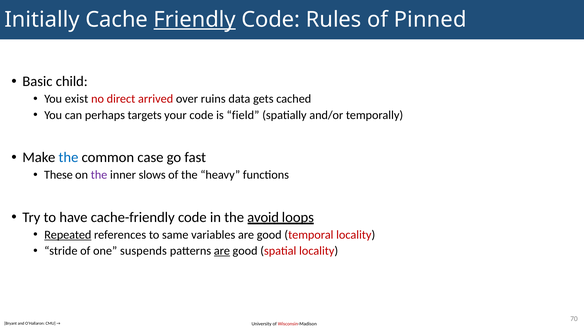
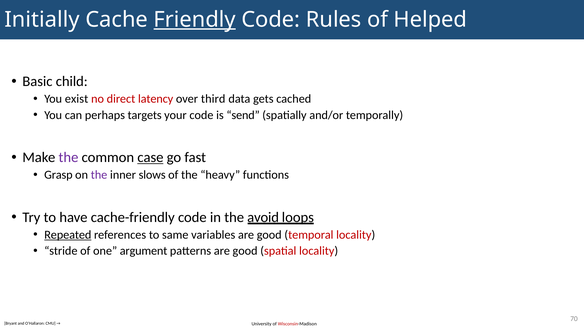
Pinned: Pinned -> Helped (430, 20)
arrived: arrived -> latency (156, 99)
ruins: ruins -> third (213, 99)
field: field -> send (243, 115)
the colour: blue -> purple (68, 158)
case underline: none -> present (150, 158)
These: These -> Grasp (58, 175)
suspends: suspends -> argument (144, 251)
are underline: present -> none (222, 251)
